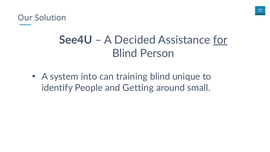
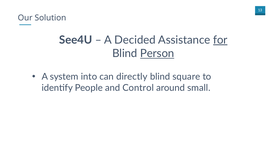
Person underline: none -> present (157, 53)
training: training -> directly (132, 77)
unique: unique -> square (186, 77)
Getting: Getting -> Control (138, 88)
